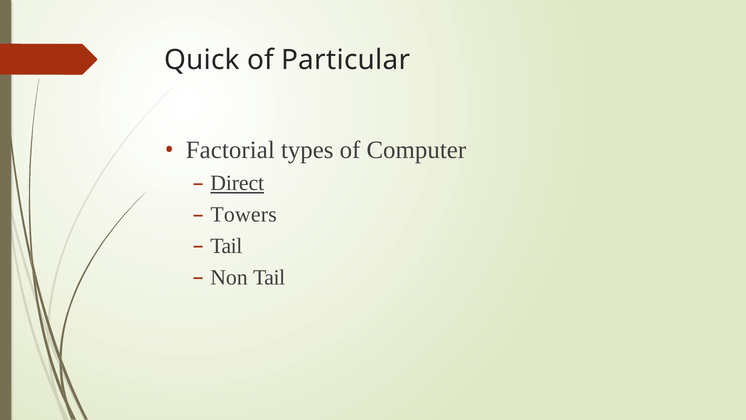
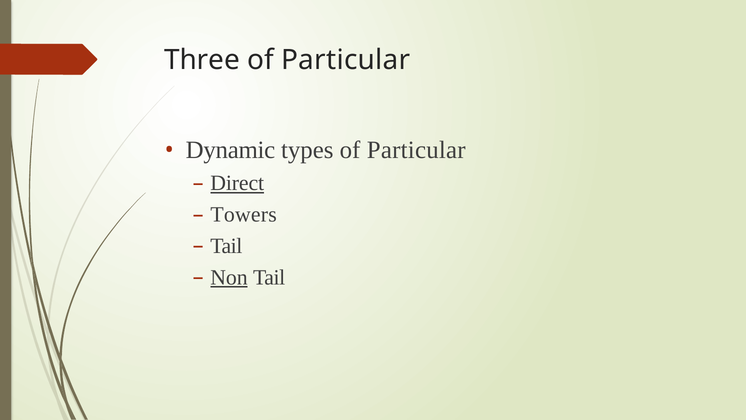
Quick: Quick -> Three (202, 60)
Factorial: Factorial -> Dynamic (230, 150)
types of Computer: Computer -> Particular (416, 150)
Non underline: none -> present (229, 277)
